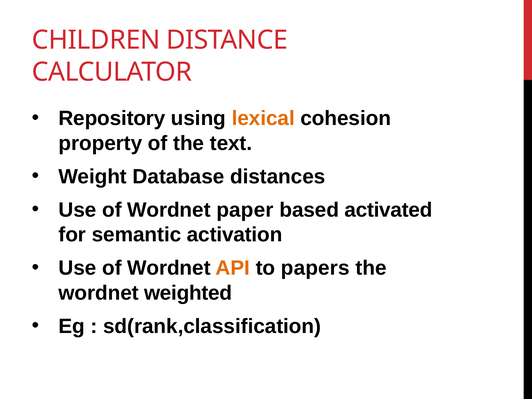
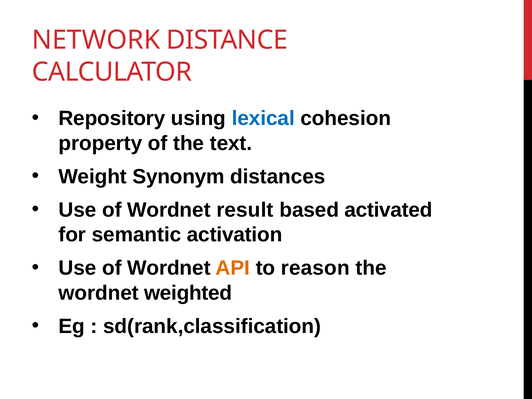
CHILDREN: CHILDREN -> NETWORK (96, 40)
lexical colour: orange -> blue (263, 118)
Database: Database -> Synonym (179, 177)
paper: paper -> result (245, 210)
papers: papers -> reason (315, 268)
